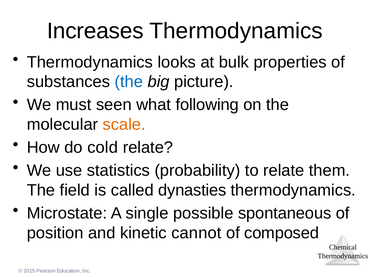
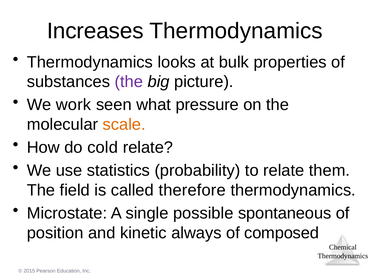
the colour: blue -> purple (129, 82)
must: must -> work (74, 105)
following: following -> pressure (207, 105)
dynasties: dynasties -> therefore (192, 191)
cannot: cannot -> always (196, 233)
